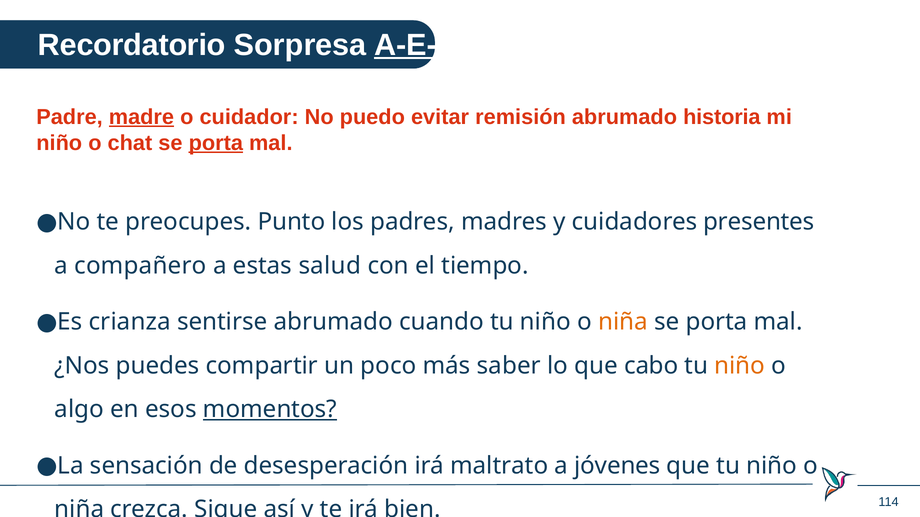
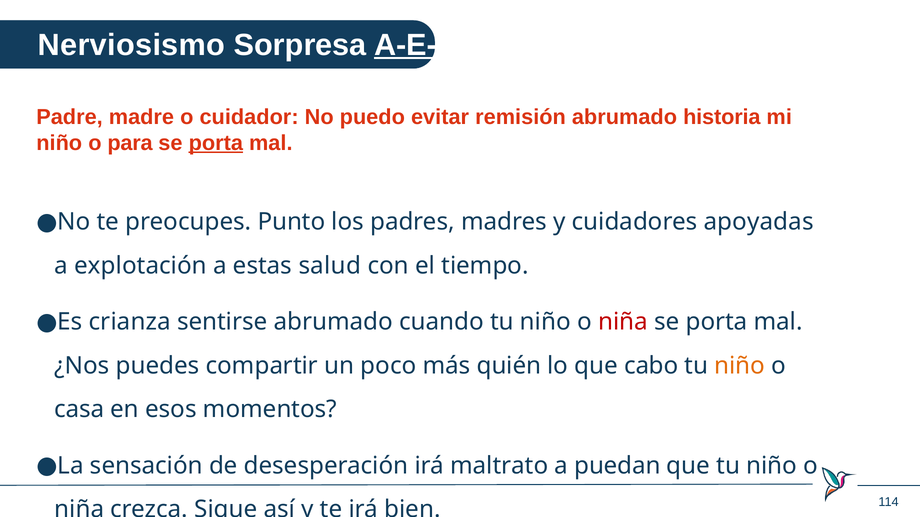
Recordatorio: Recordatorio -> Nerviosismo (131, 45)
madre underline: present -> none (141, 117)
chat: chat -> para (130, 143)
presentes: presentes -> apoyadas (759, 222)
compañero: compañero -> explotación (141, 266)
niña colour: orange -> red (623, 322)
saber: saber -> quién (509, 366)
algo: algo -> casa (79, 410)
momentos underline: present -> none (270, 410)
jóvenes: jóvenes -> puedan (617, 466)
